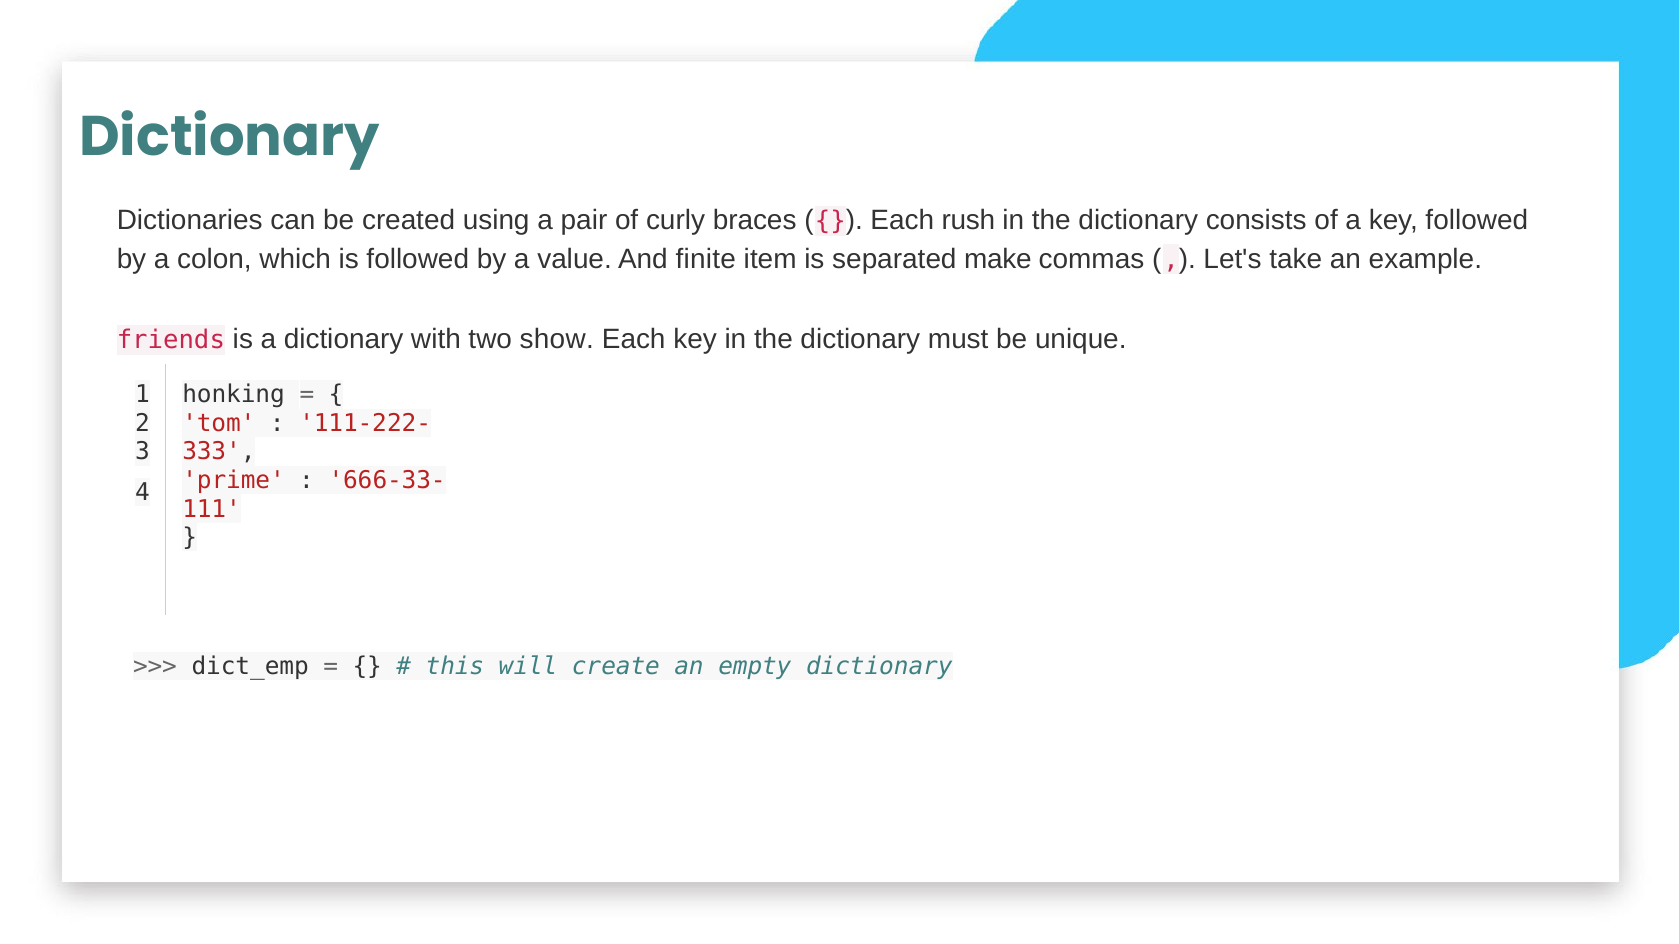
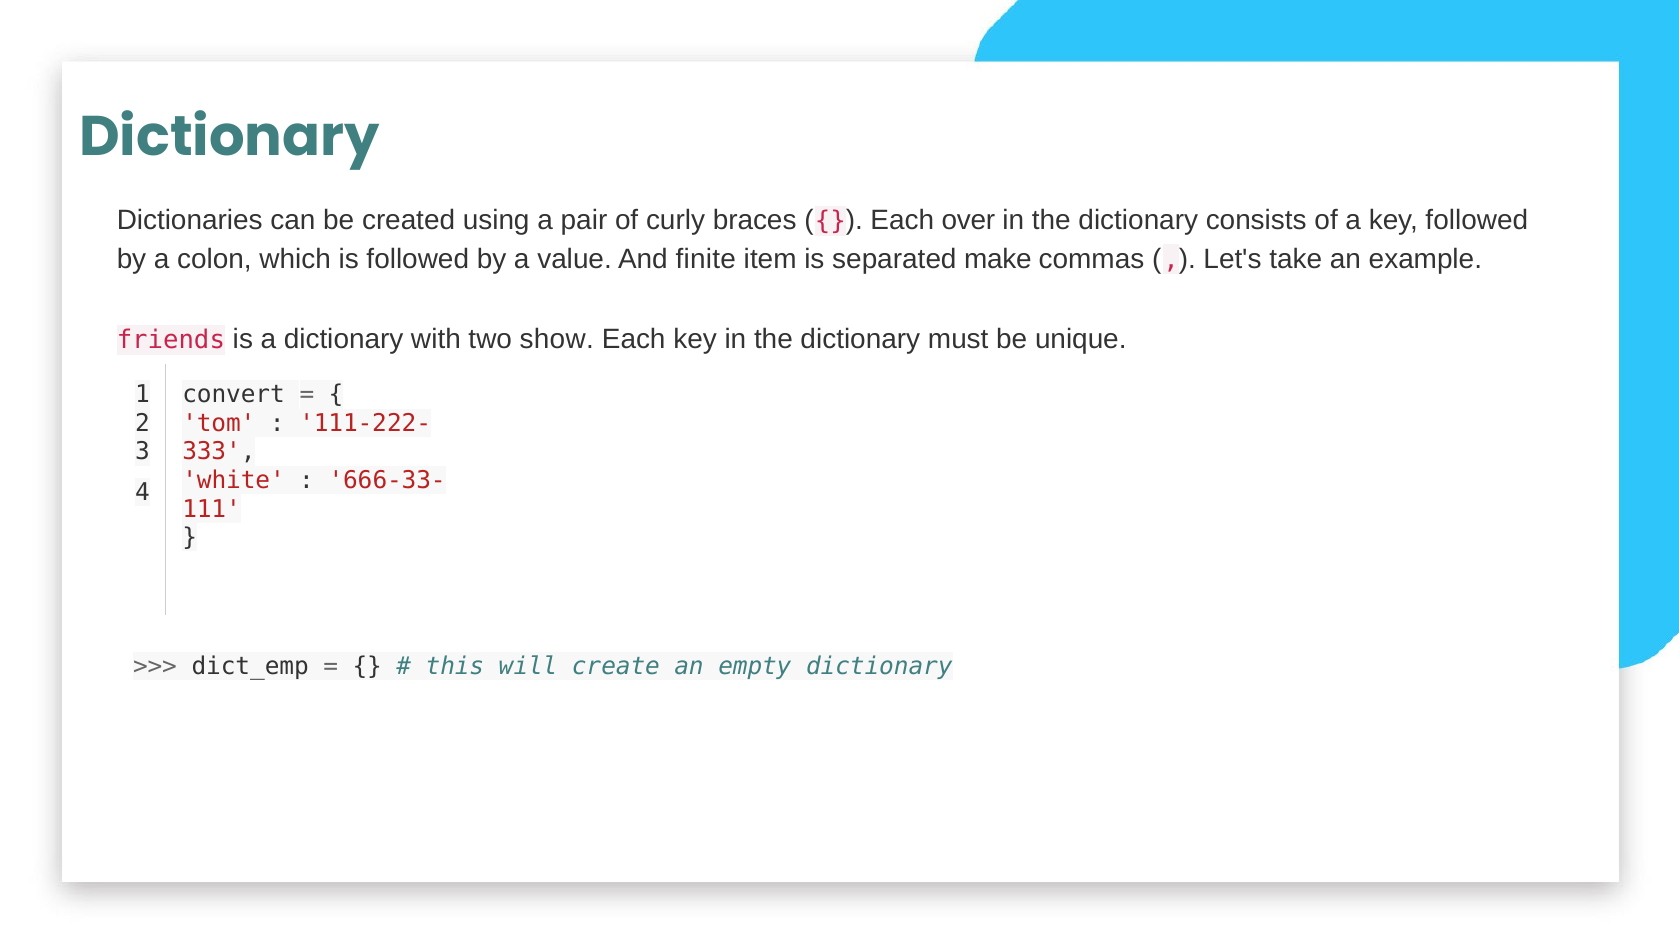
rush: rush -> over (968, 220)
honking: honking -> convert (234, 395)
prime: prime -> white (234, 481)
